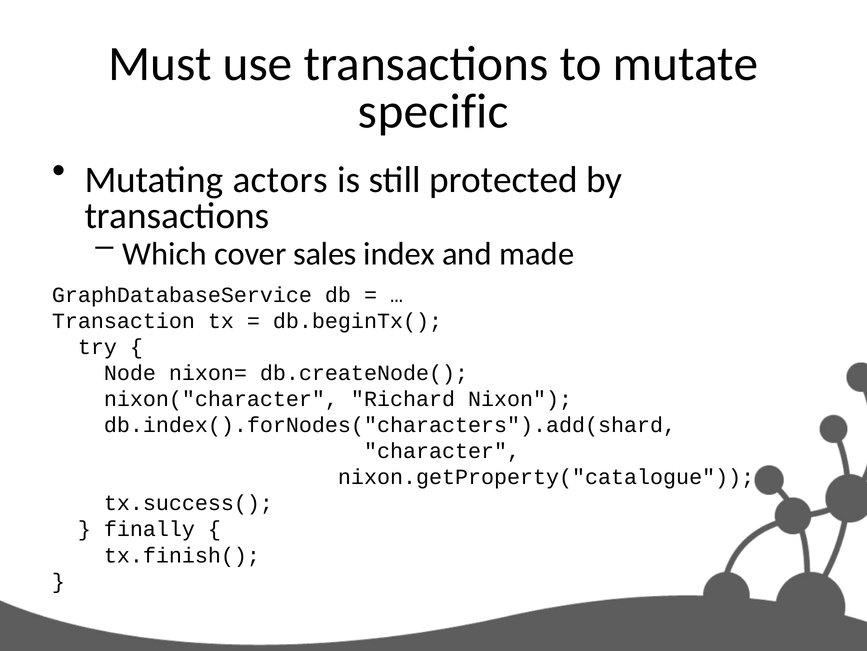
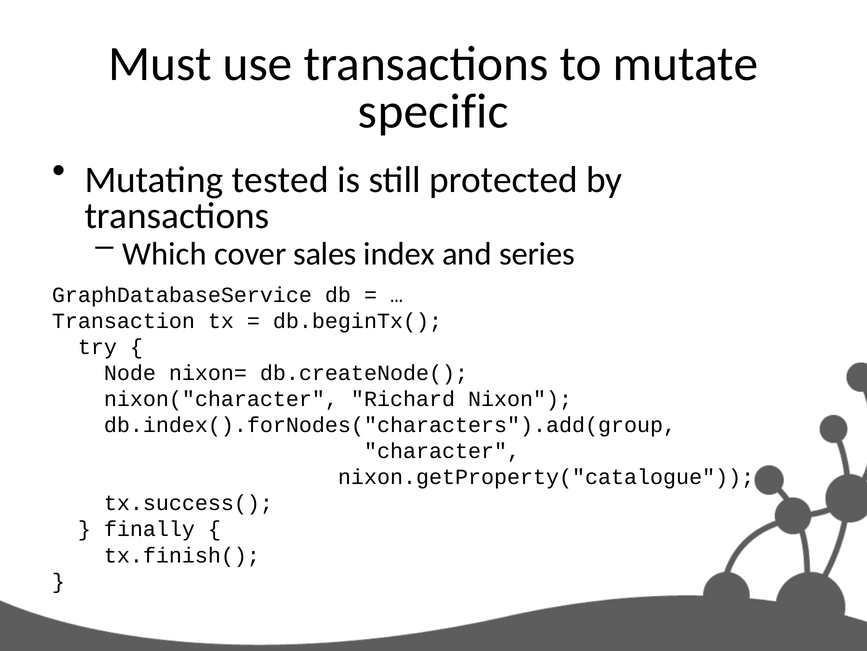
actors: actors -> tested (280, 180)
made: made -> series (537, 254)
db.index().forNodes("characters").add(shard: db.index().forNodes("characters").add(shard -> db.index().forNodes("characters").add(group (390, 425)
